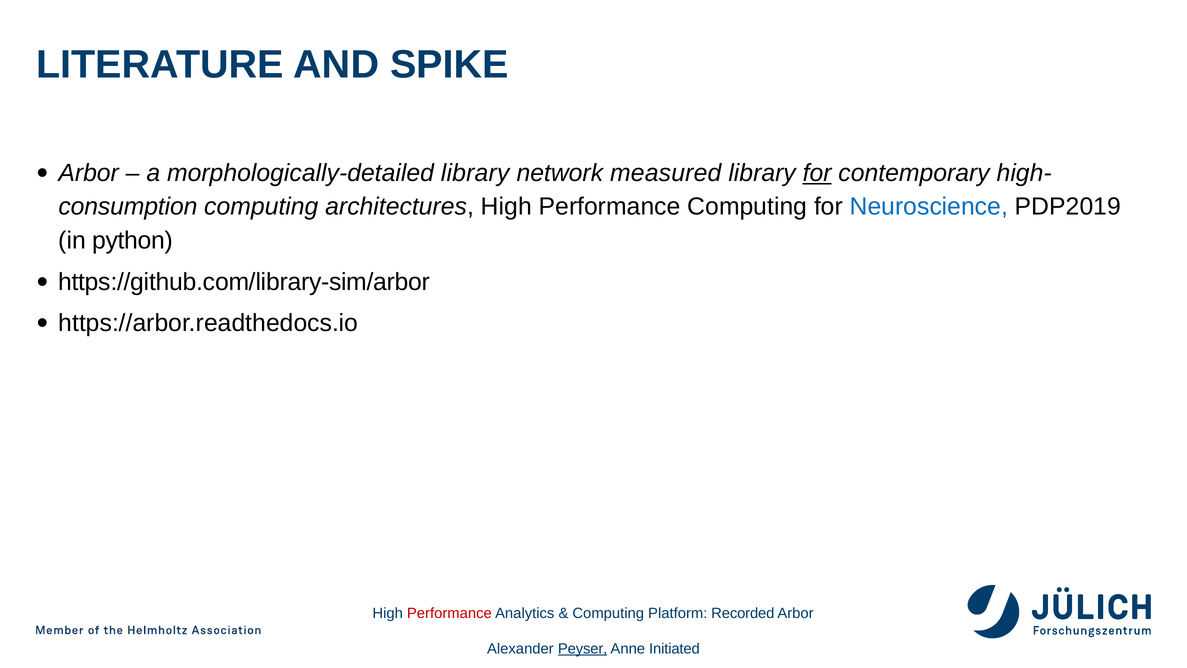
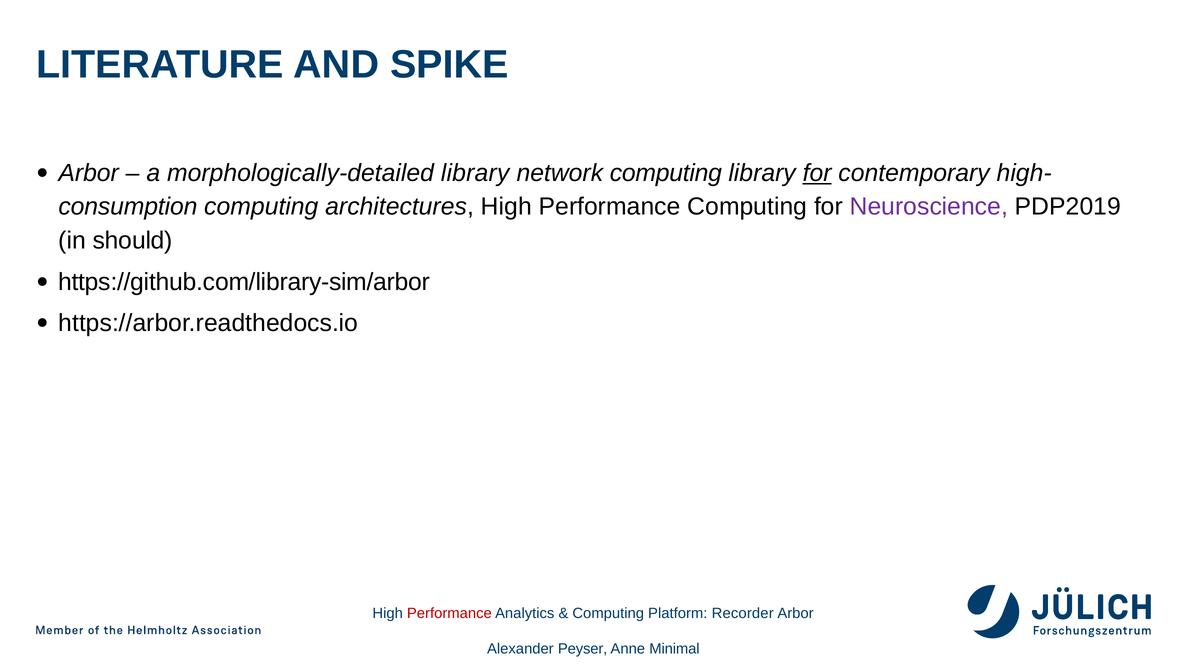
network measured: measured -> computing (666, 173)
Neuroscience colour: blue -> purple (929, 207)
python: python -> should (133, 241)
Recorded: Recorded -> Recorder (743, 613)
Peyser underline: present -> none (583, 648)
Initiated: Initiated -> Minimal (674, 648)
